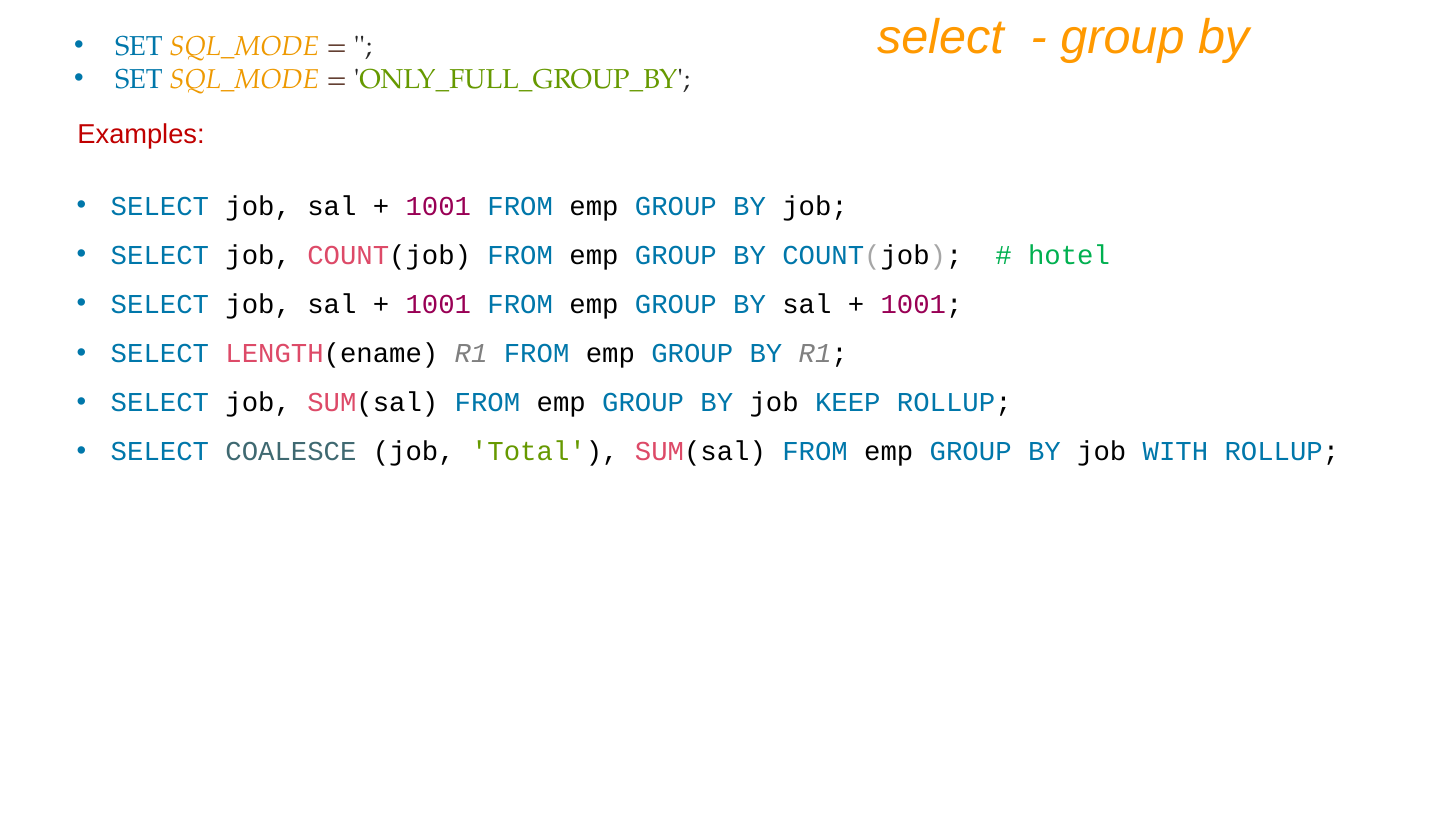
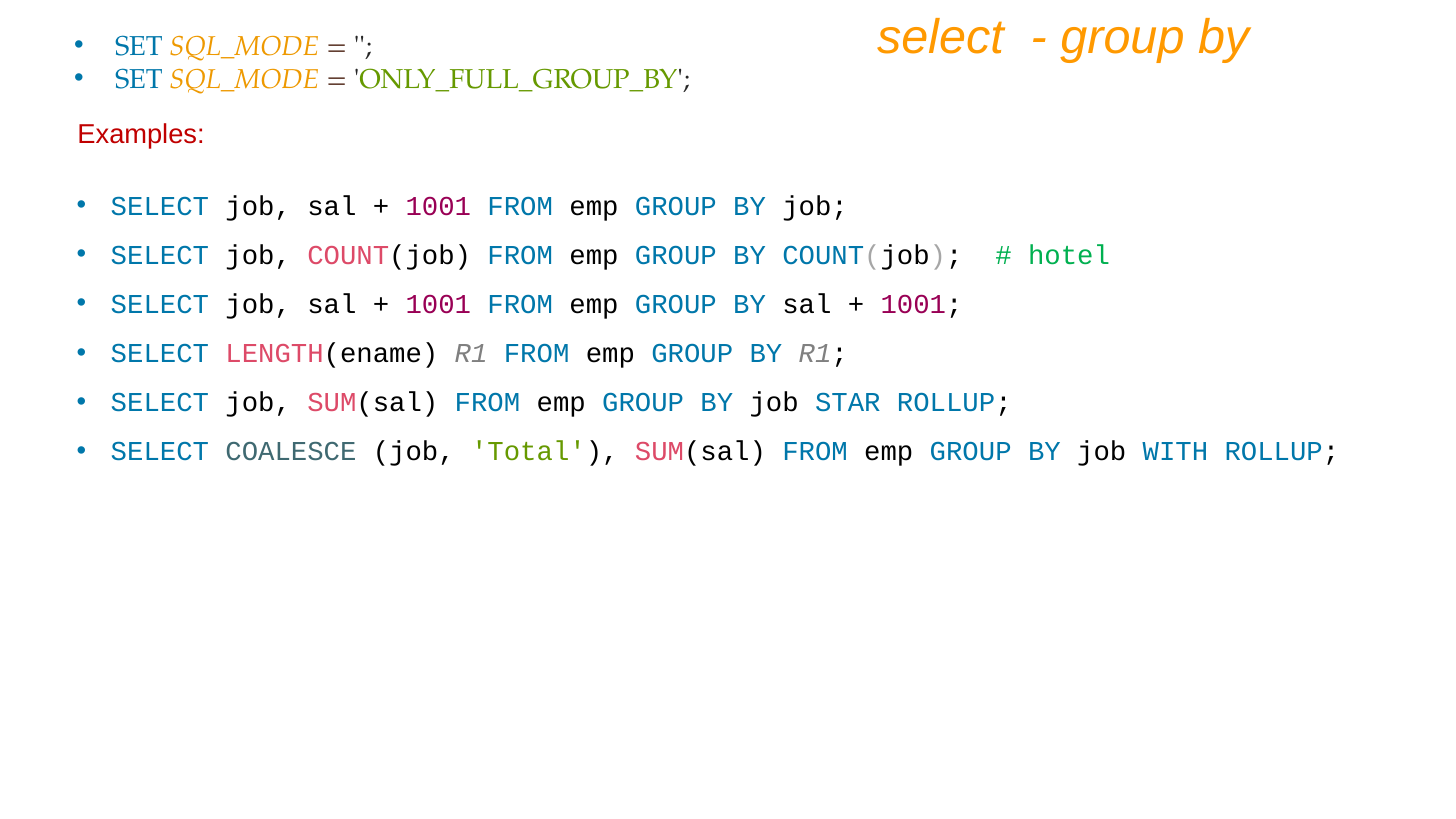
KEEP: KEEP -> STAR (848, 403)
